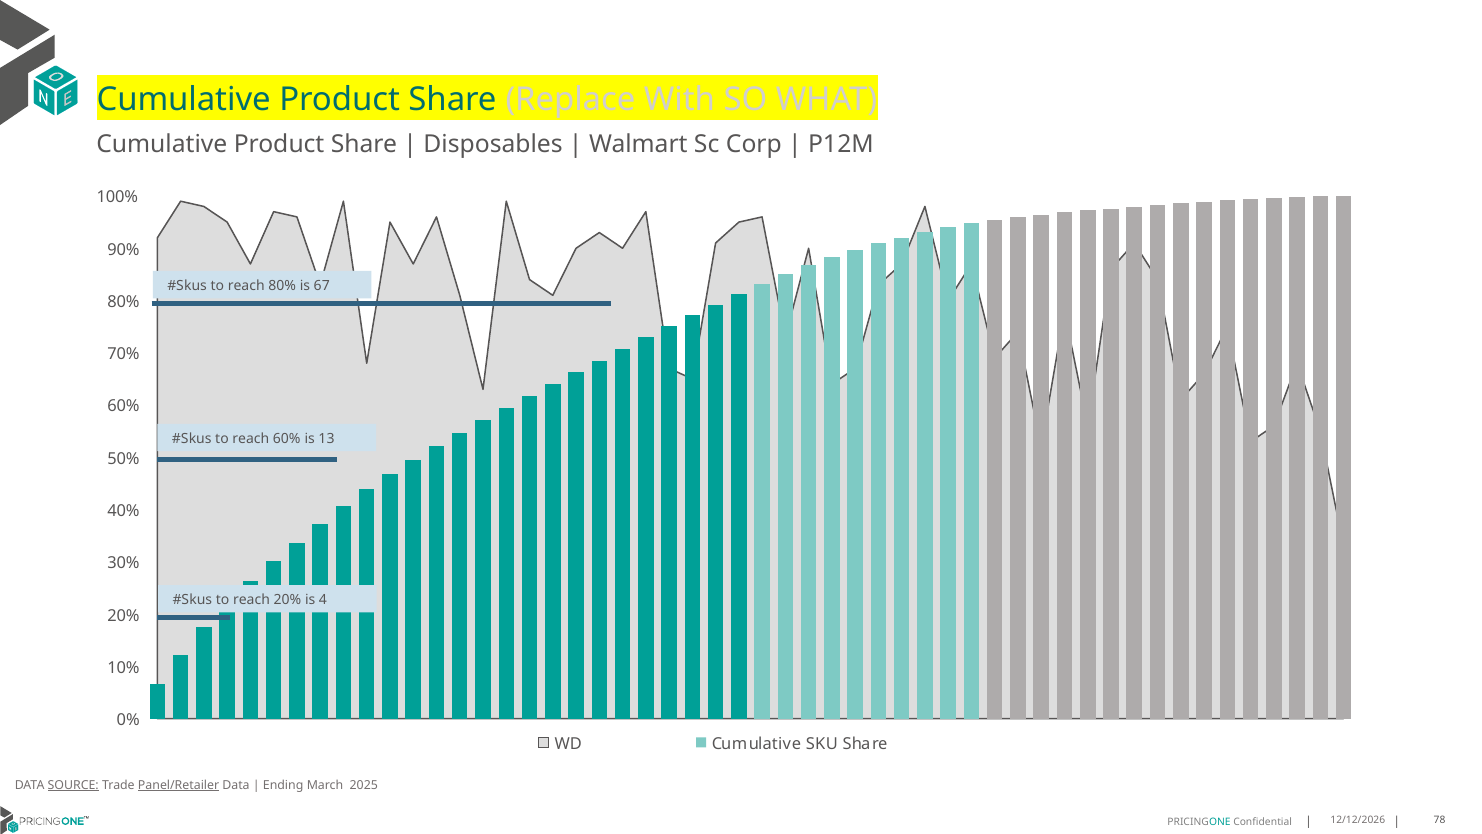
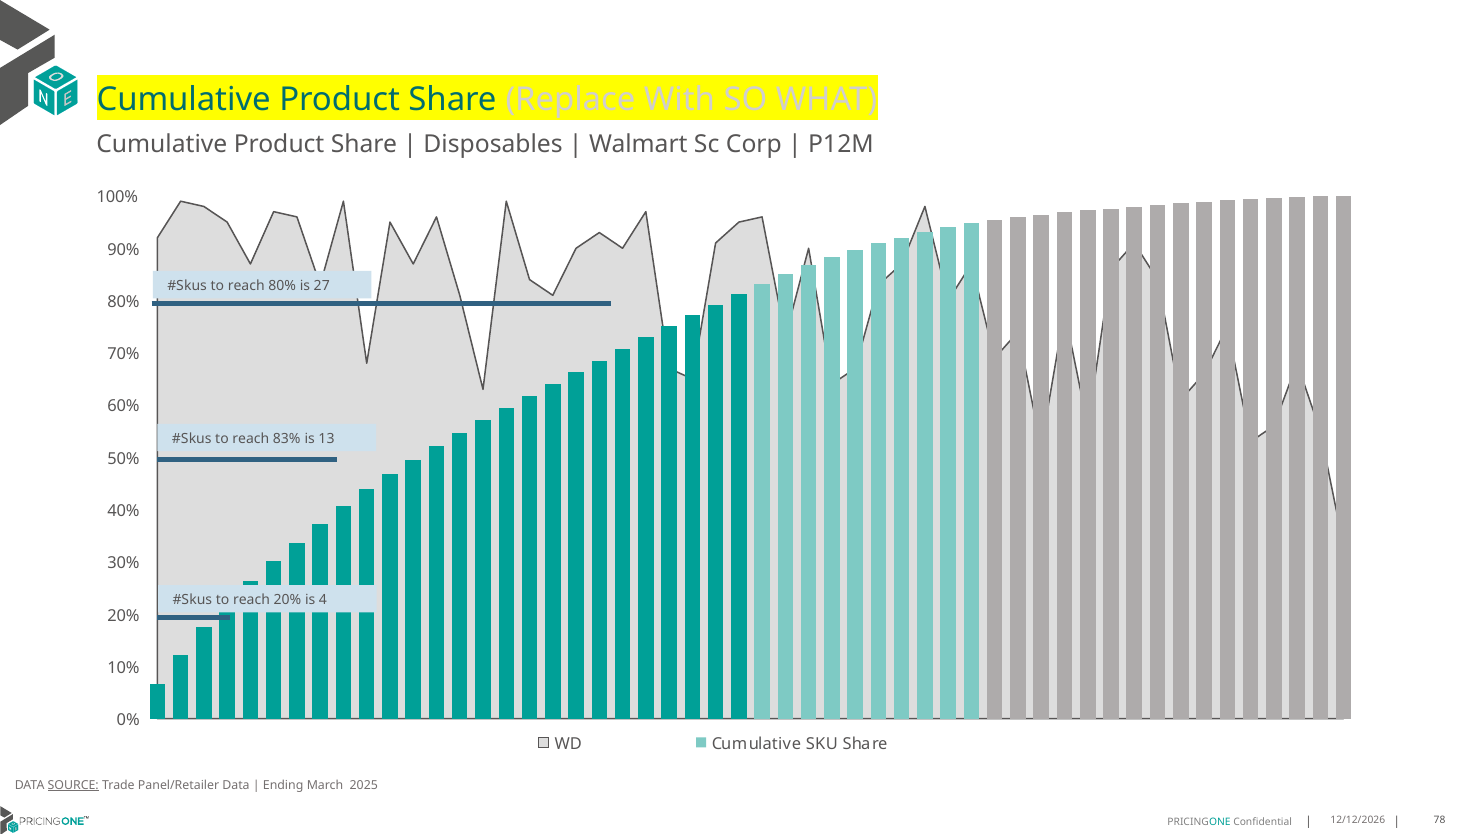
67: 67 -> 27 (322, 285)
reach 60%: 60% -> 83% (287, 438)
Panel/Retailer underline: present -> none (179, 785)
